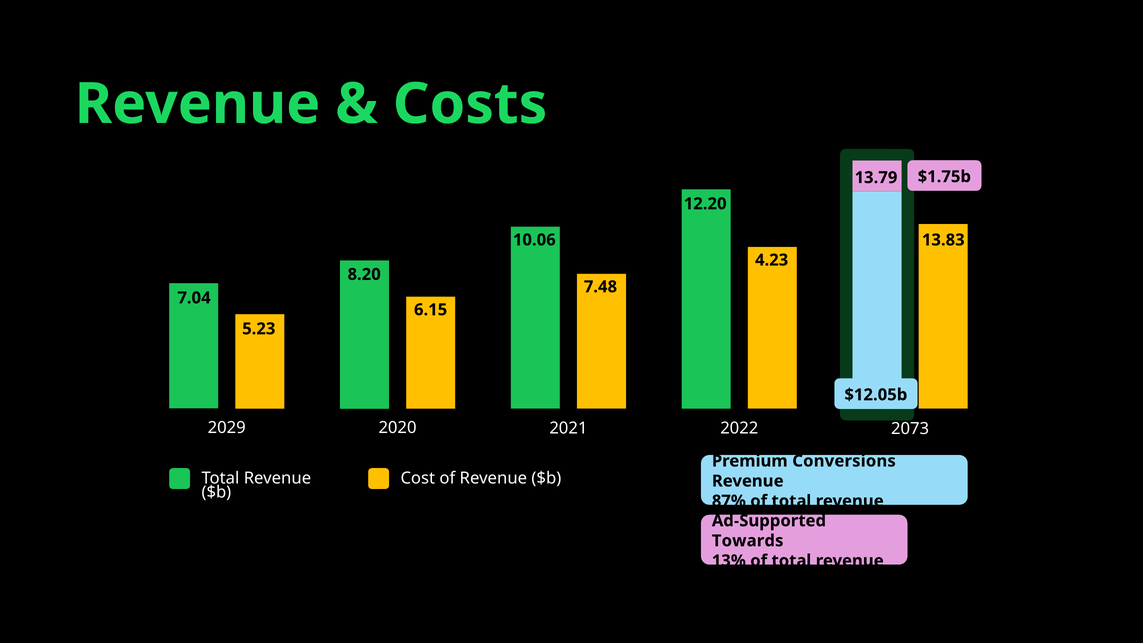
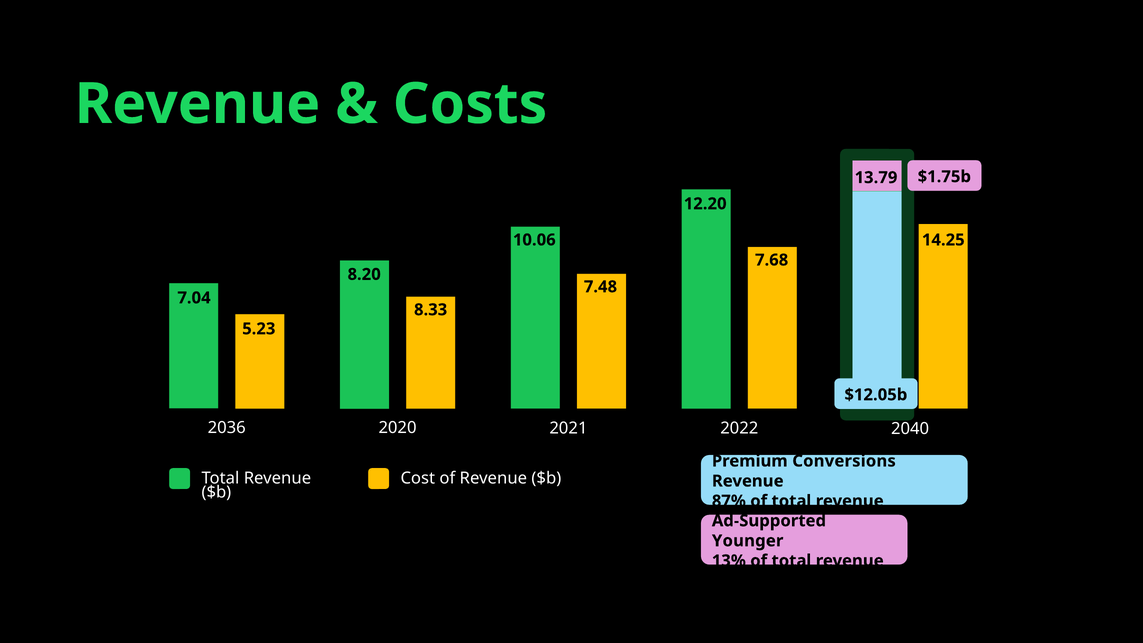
13.83: 13.83 -> 14.25 (943, 240)
4.23: 4.23 -> 7.68 (772, 260)
6.15: 6.15 -> 8.33 (431, 310)
2029: 2029 -> 2036 (227, 428)
2073: 2073 -> 2040 (910, 429)
Towards: Towards -> Younger (748, 541)
